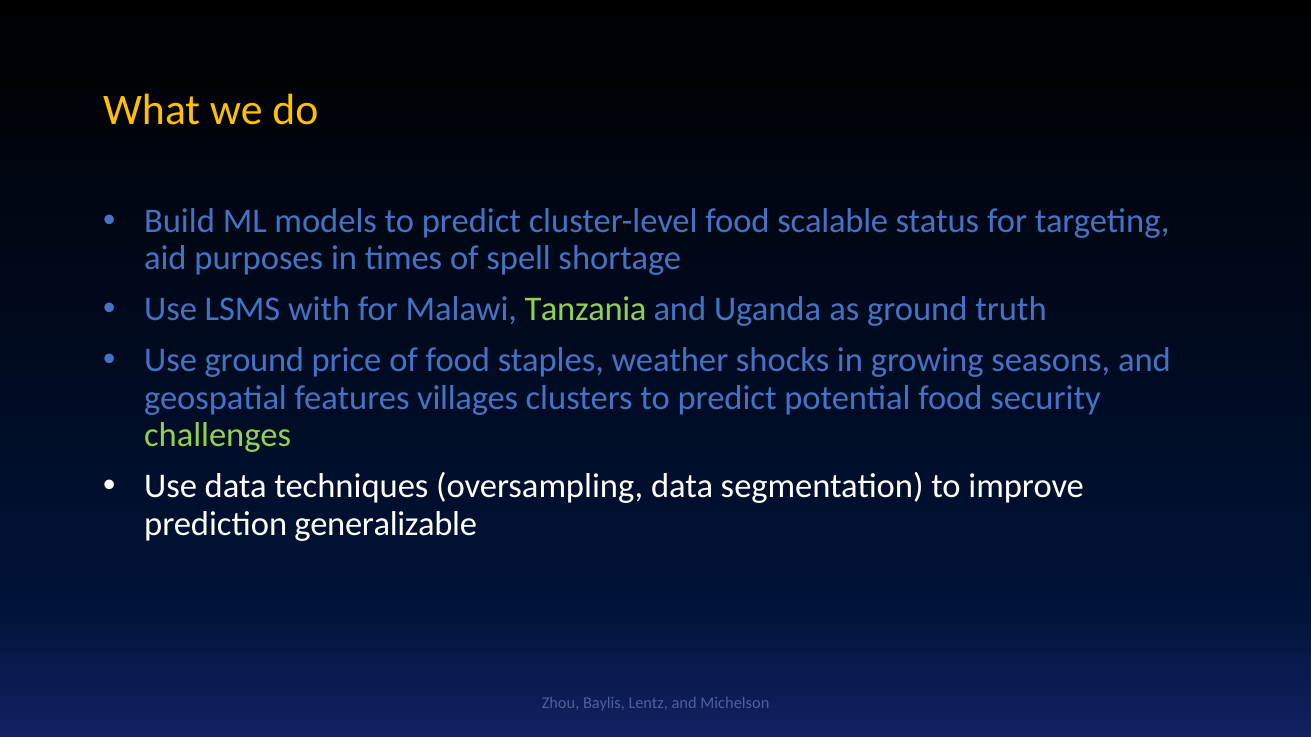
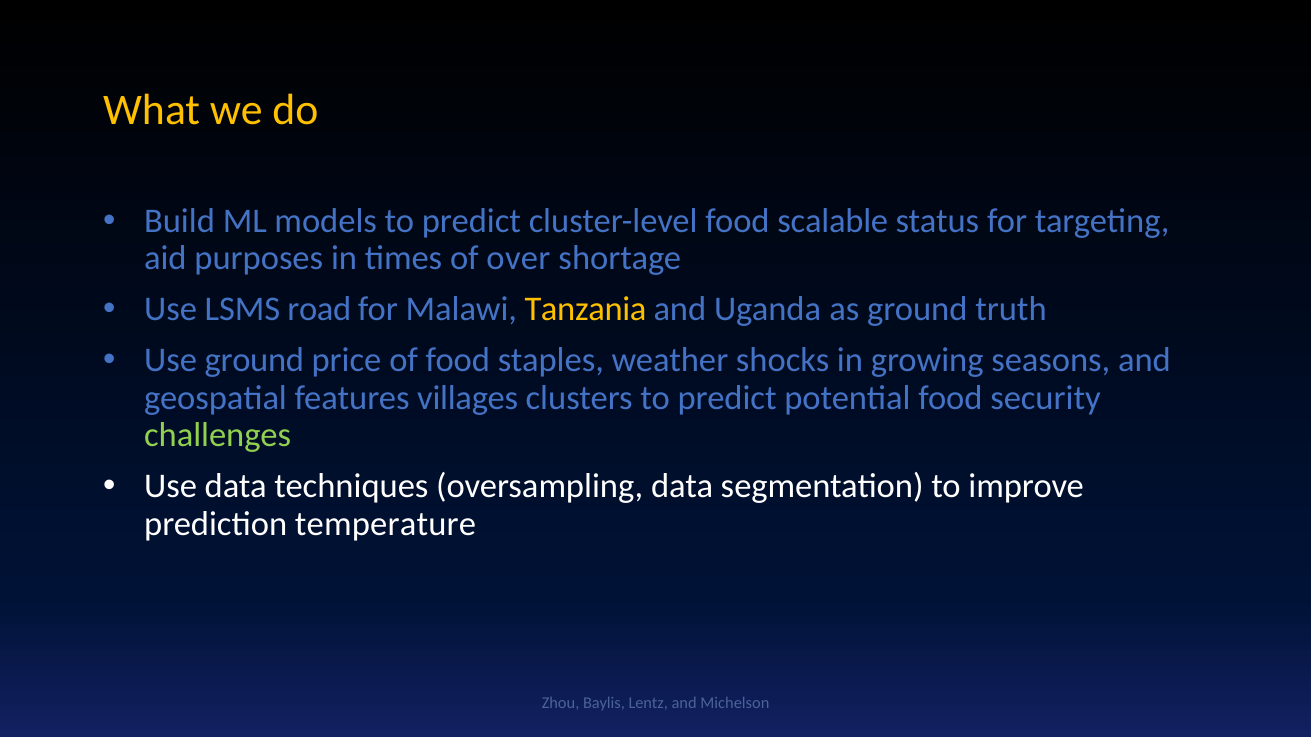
spell: spell -> over (518, 259)
with: with -> road (319, 310)
Tanzania colour: light green -> yellow (586, 310)
generalizable: generalizable -> temperature (385, 524)
